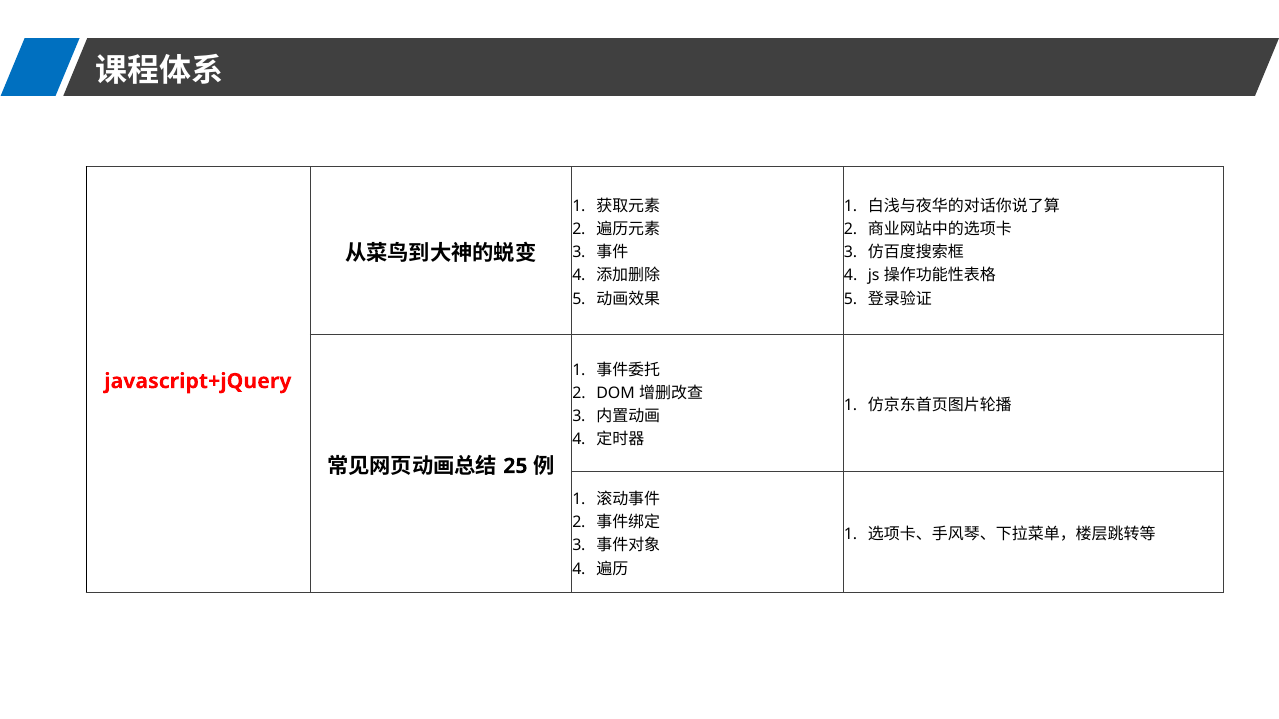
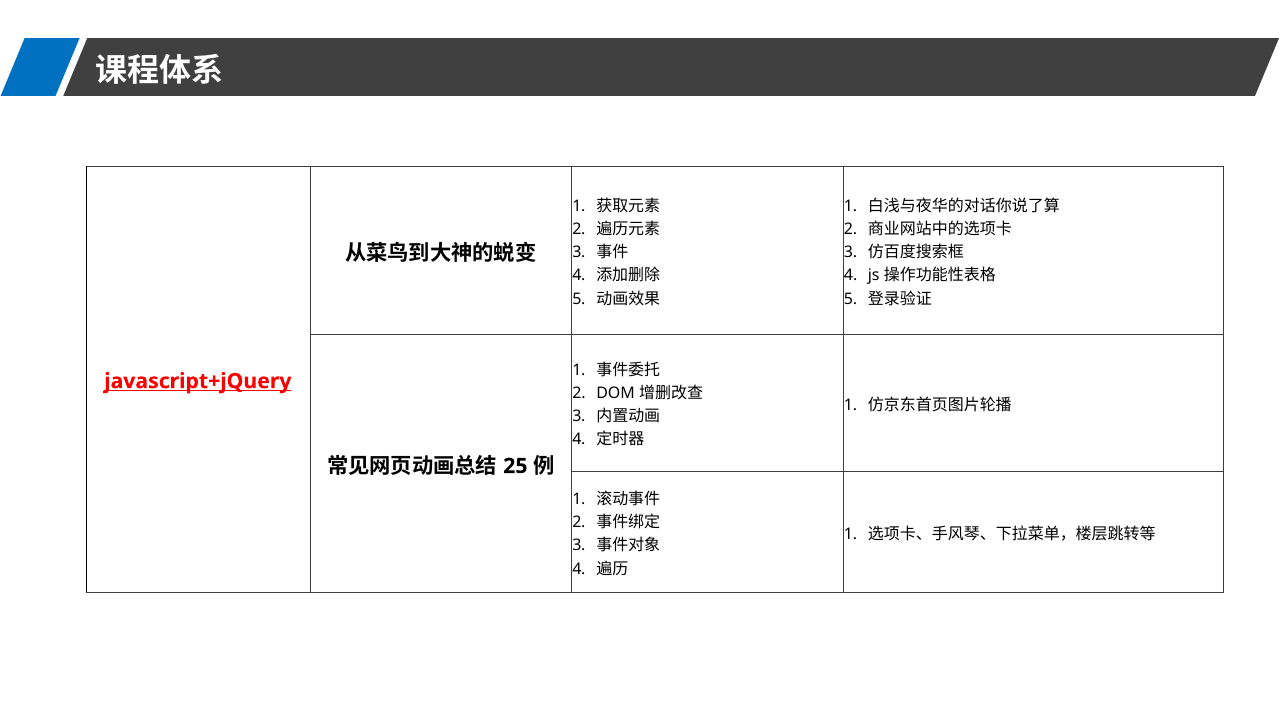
javascript+jQuery underline: none -> present (198, 381)
